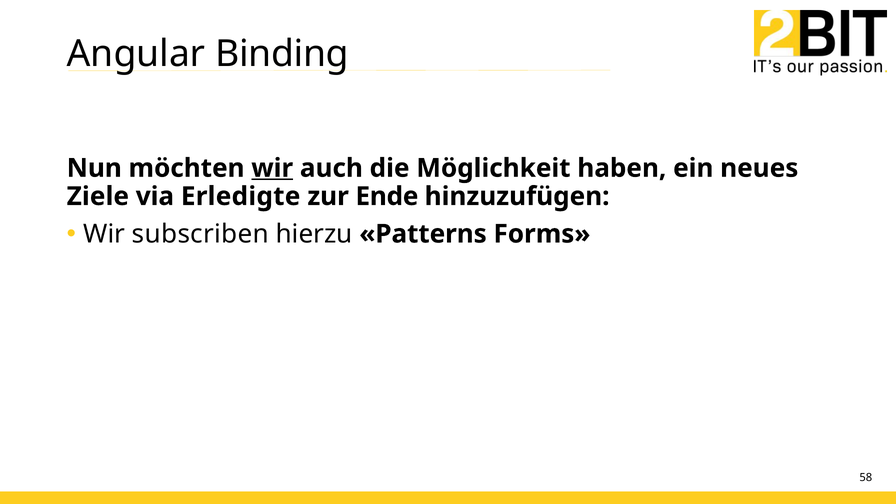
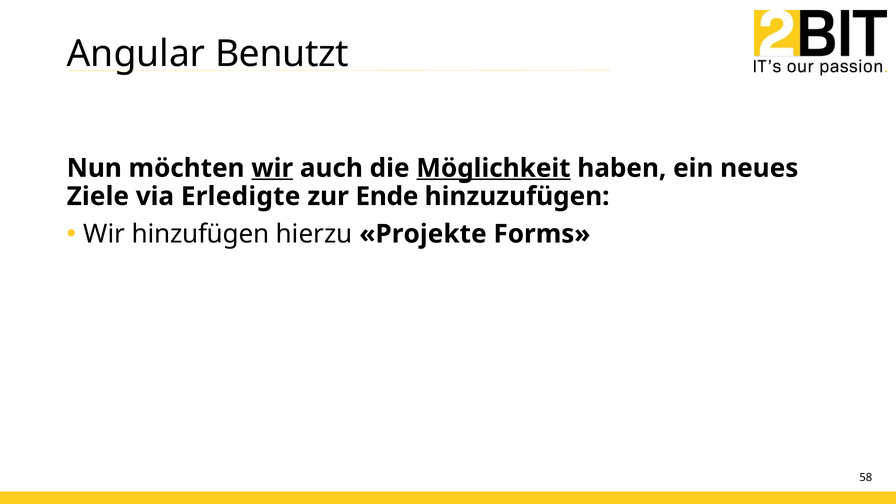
Binding: Binding -> Benutzt (282, 54)
Möglichkeit underline: none -> present (493, 168)
subscriben: subscriben -> hinzufügen (201, 234)
Patterns: Patterns -> Projekte (423, 234)
